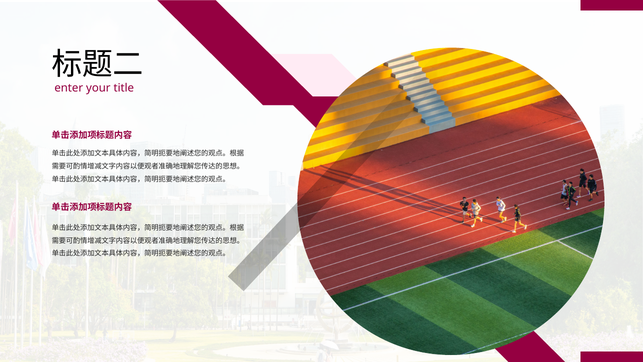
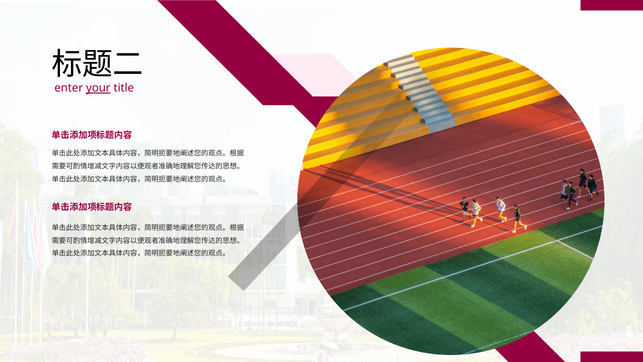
your underline: none -> present (98, 88)
